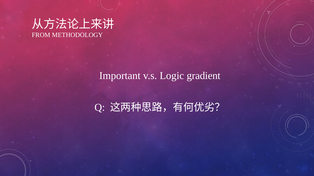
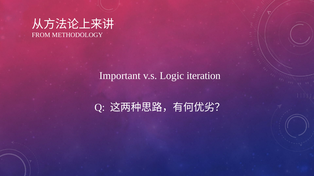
gradient: gradient -> iteration (204, 76)
